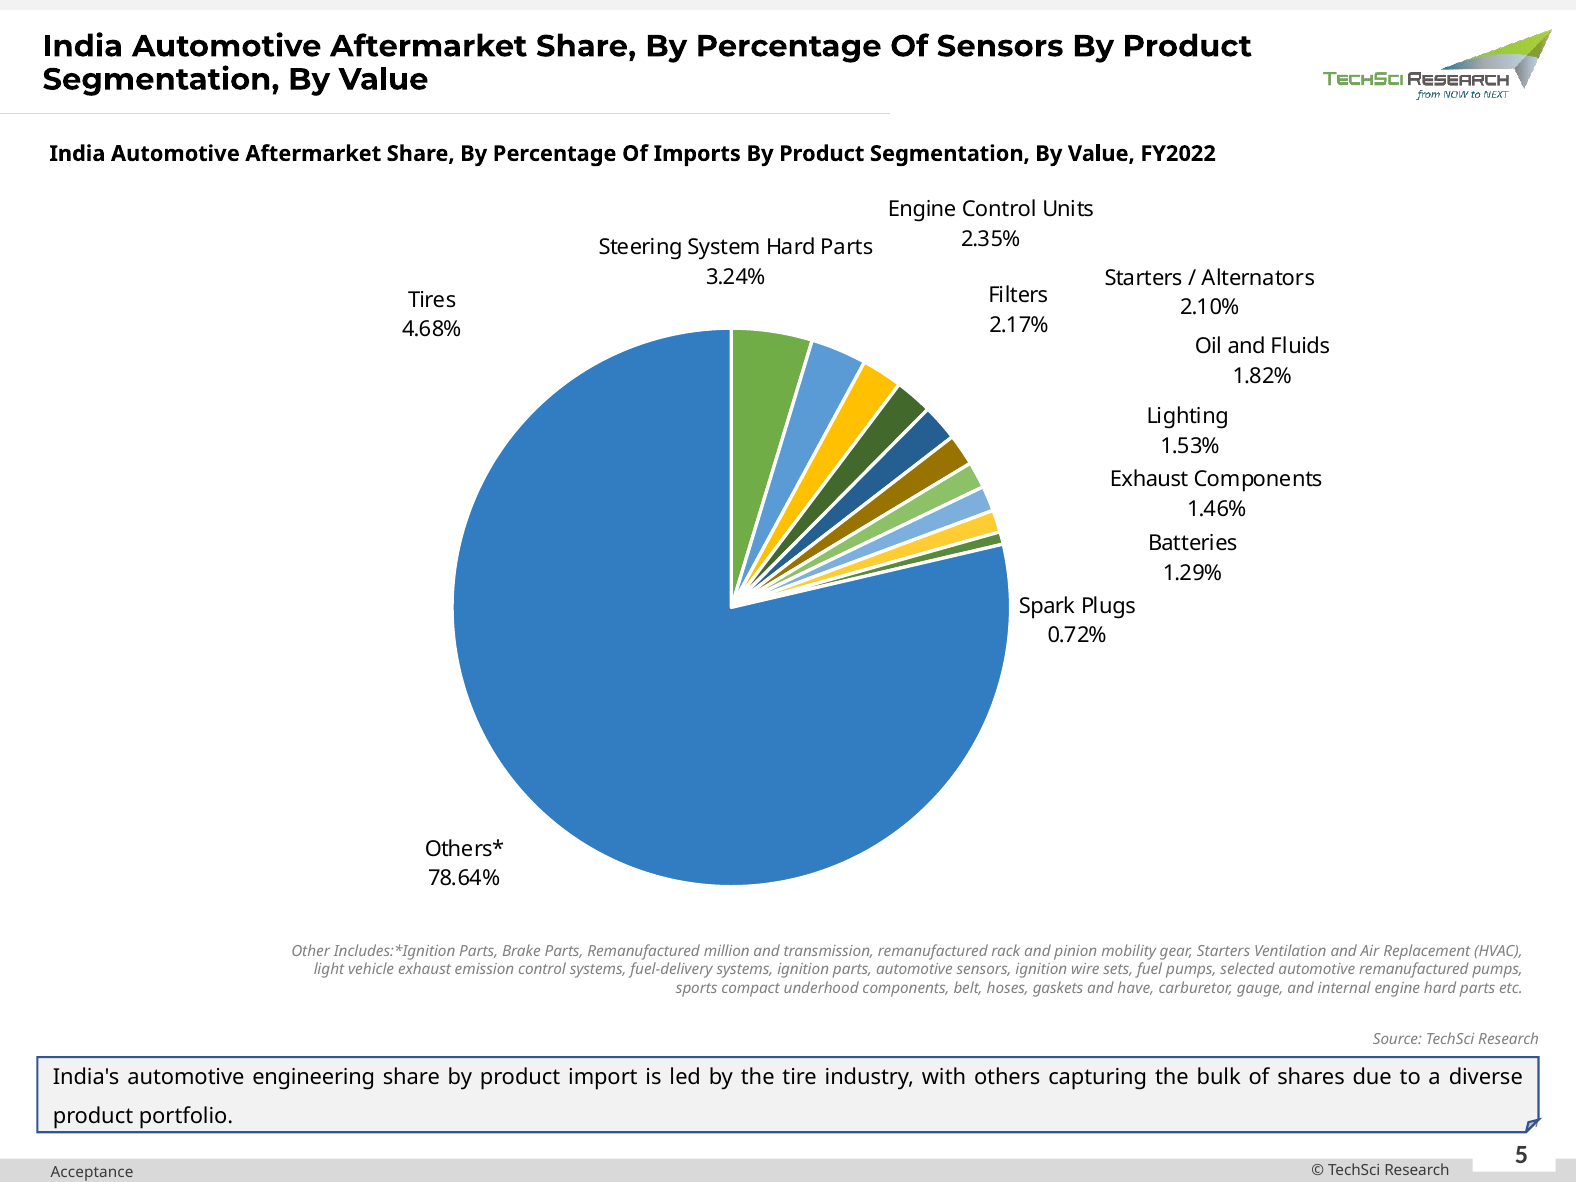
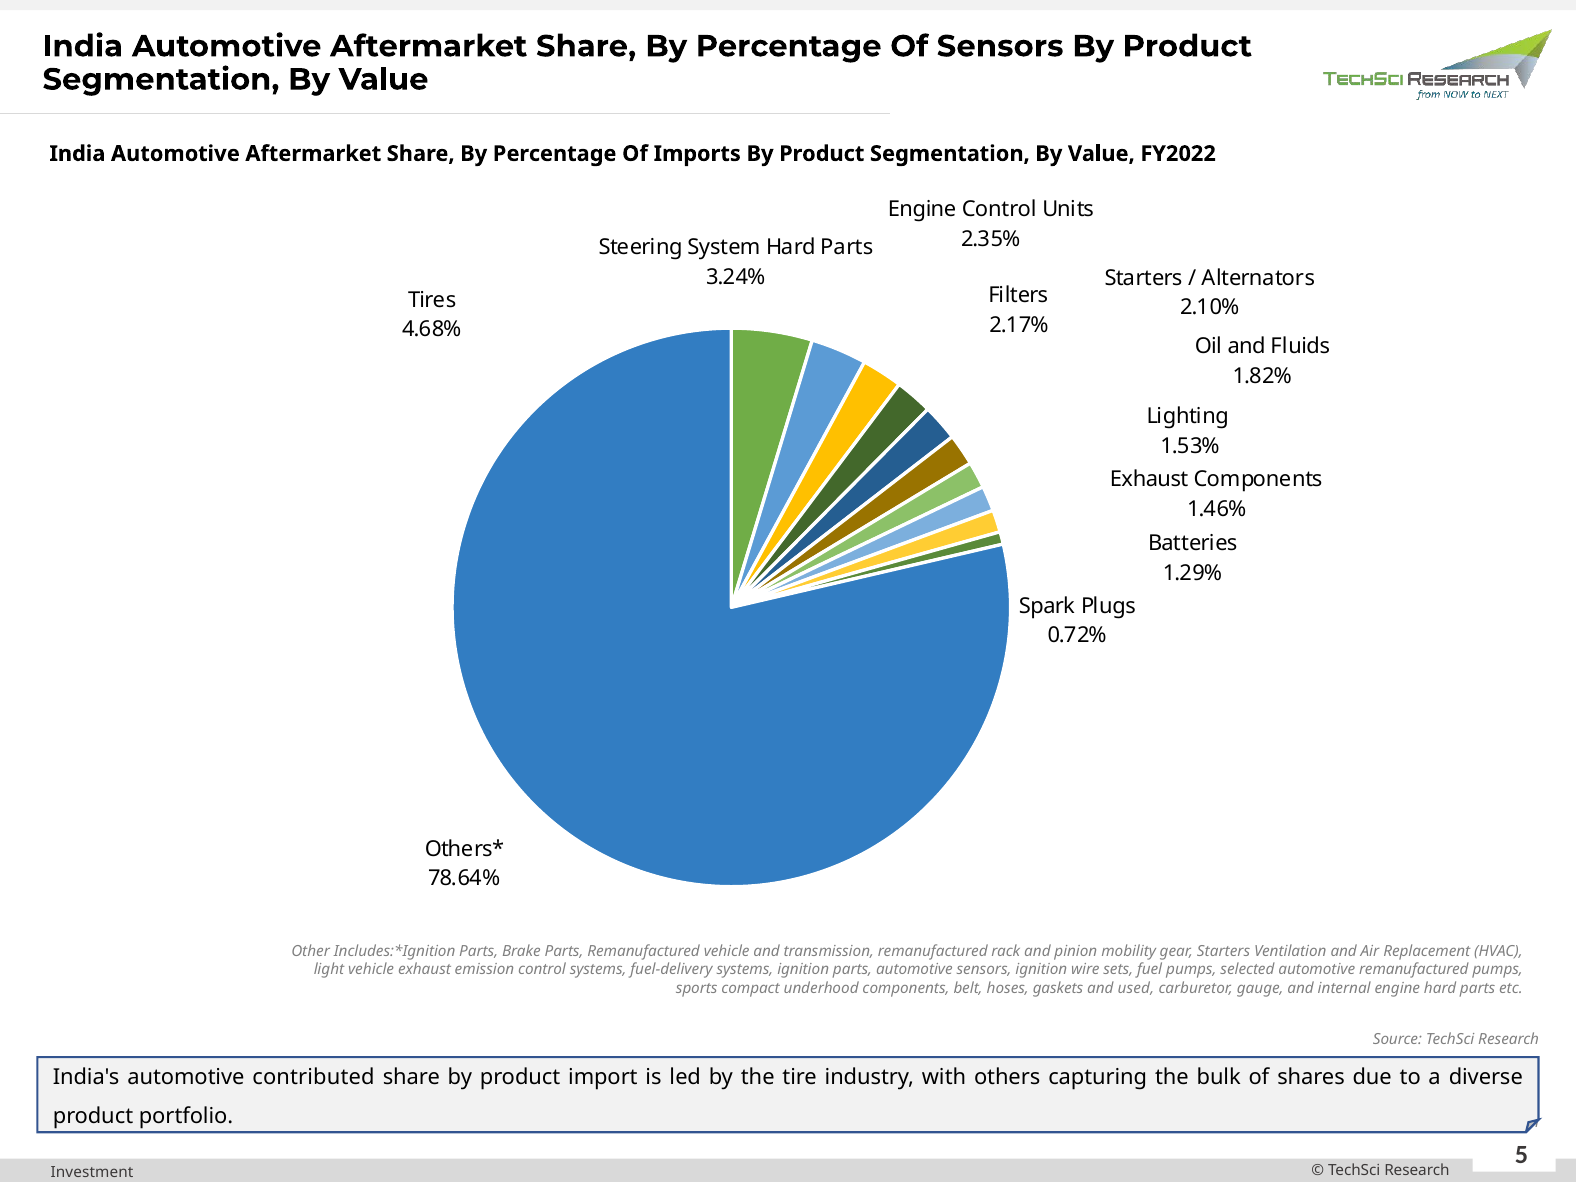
Remanufactured million: million -> vehicle (727, 951)
have: have -> used (1136, 988)
engineering: engineering -> contributed (313, 1077)
Acceptance: Acceptance -> Investment (92, 1173)
